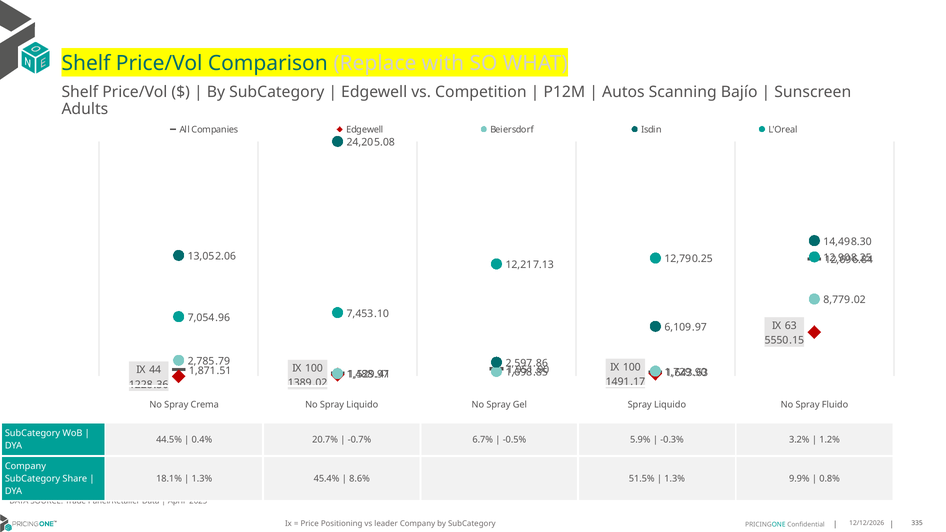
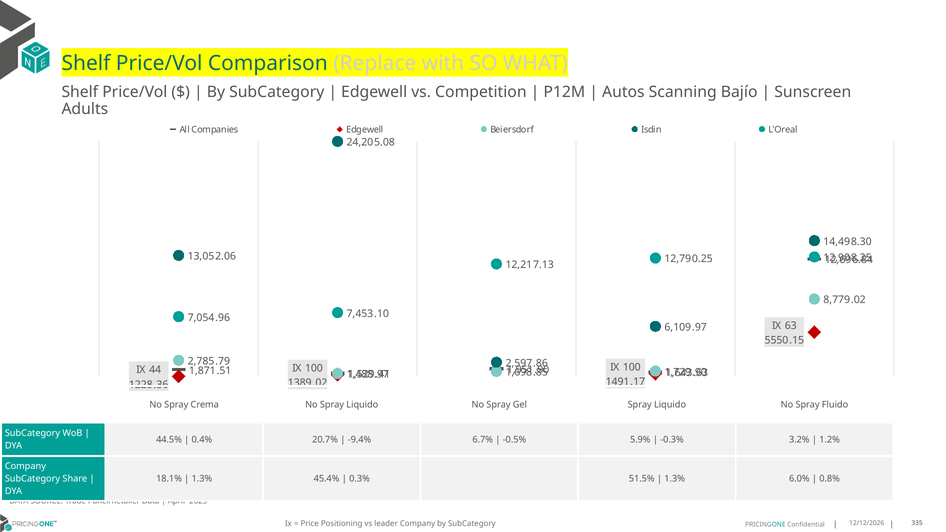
-0.7%: -0.7% -> -9.4% (359, 440)
8.6%: 8.6% -> 0.3% (359, 479)
9.9%: 9.9% -> 6.0% (799, 479)
